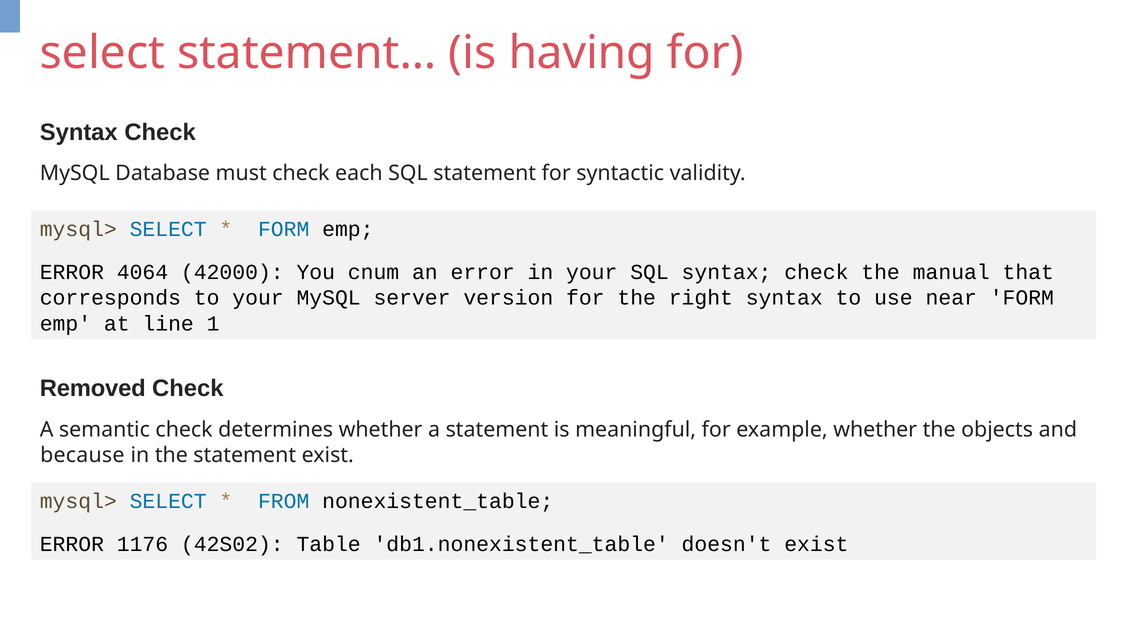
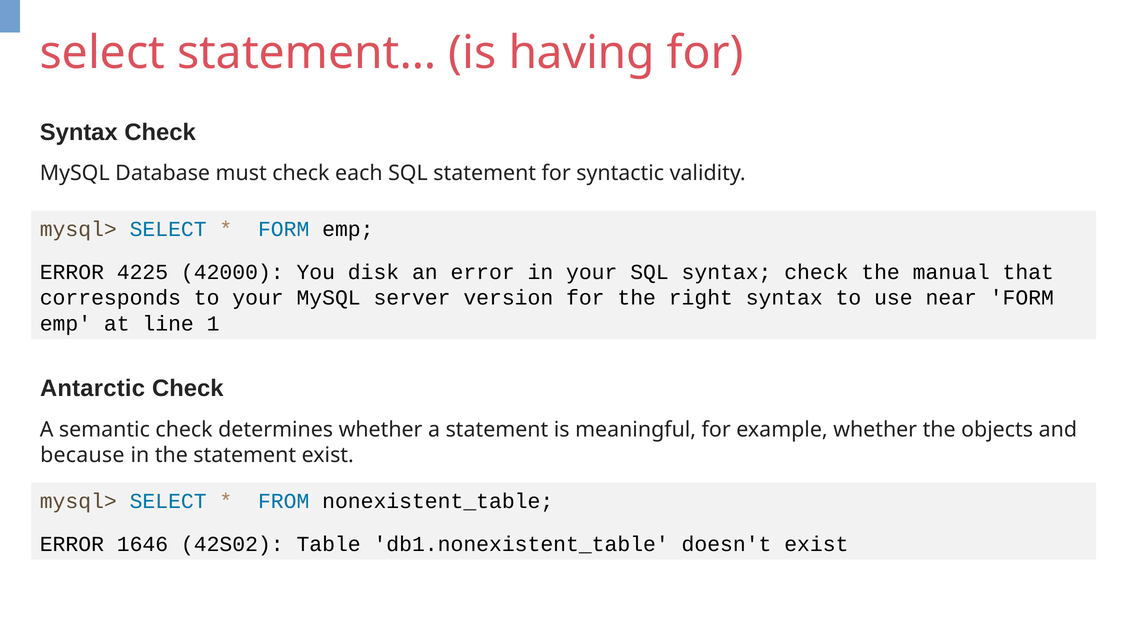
4064: 4064 -> 4225 (142, 272)
cnum: cnum -> disk (374, 272)
Removed: Removed -> Antarctic (93, 388)
1176: 1176 -> 1646 (142, 544)
